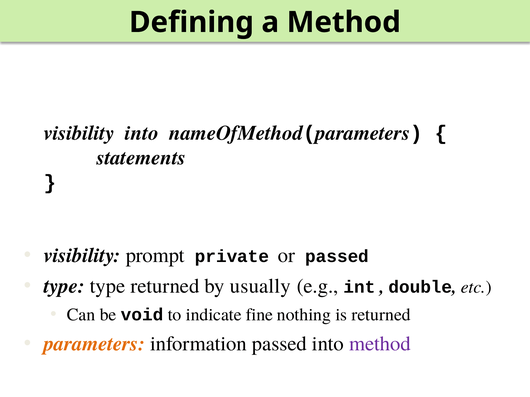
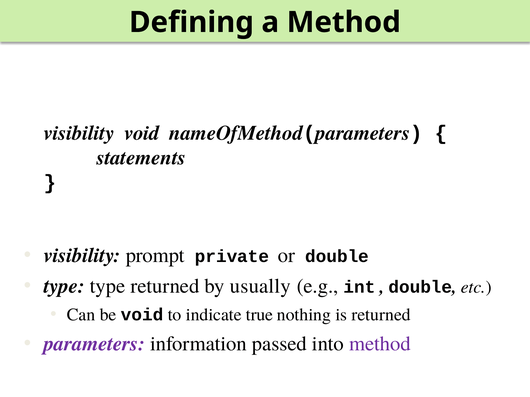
visibility into: into -> void (142, 133)
or passed: passed -> double (337, 257)
fine: fine -> true (259, 315)
parameters colour: orange -> purple (94, 344)
